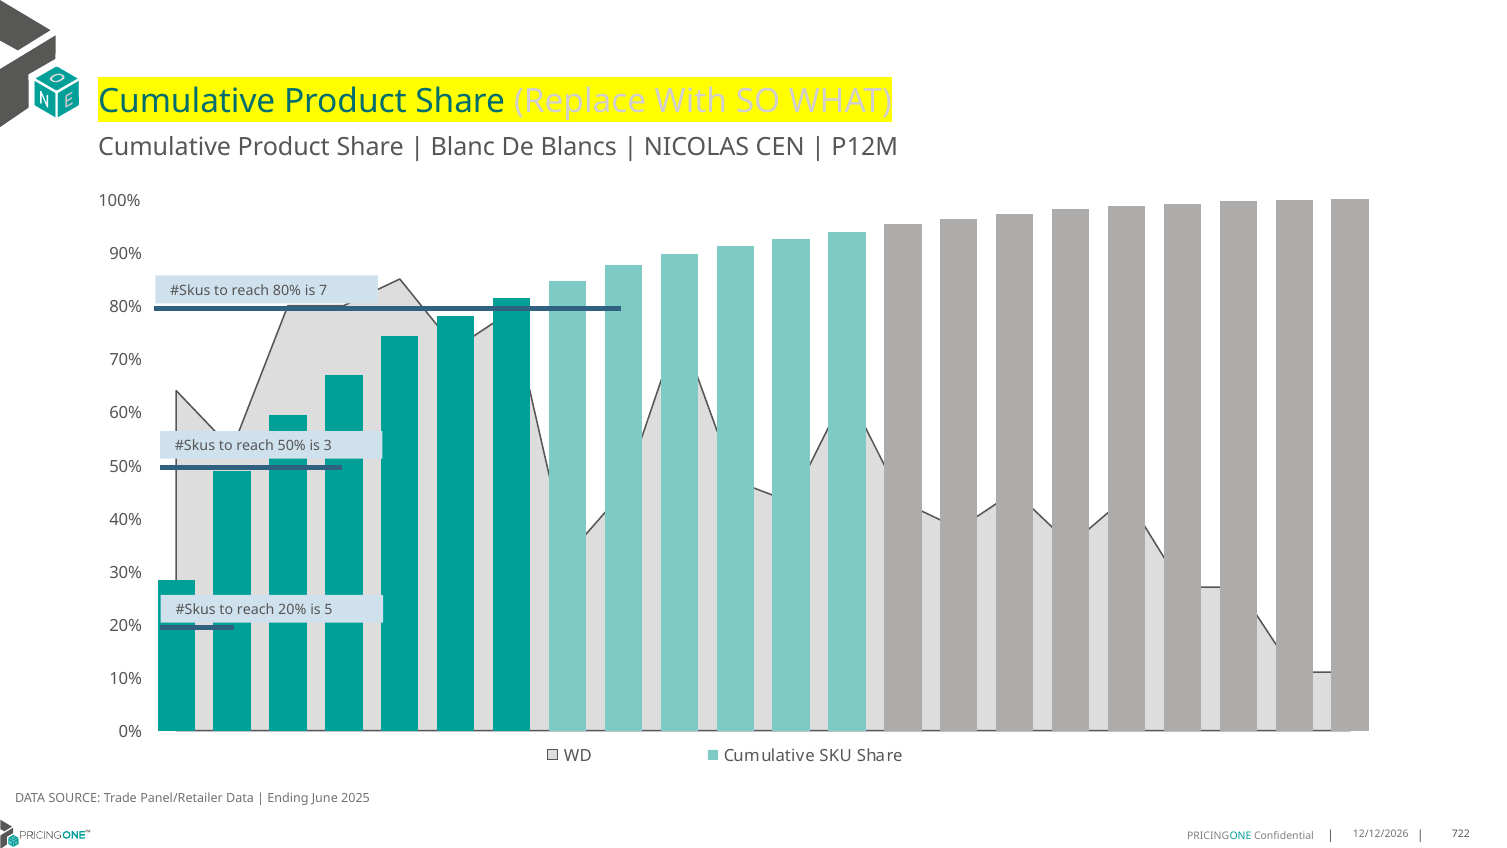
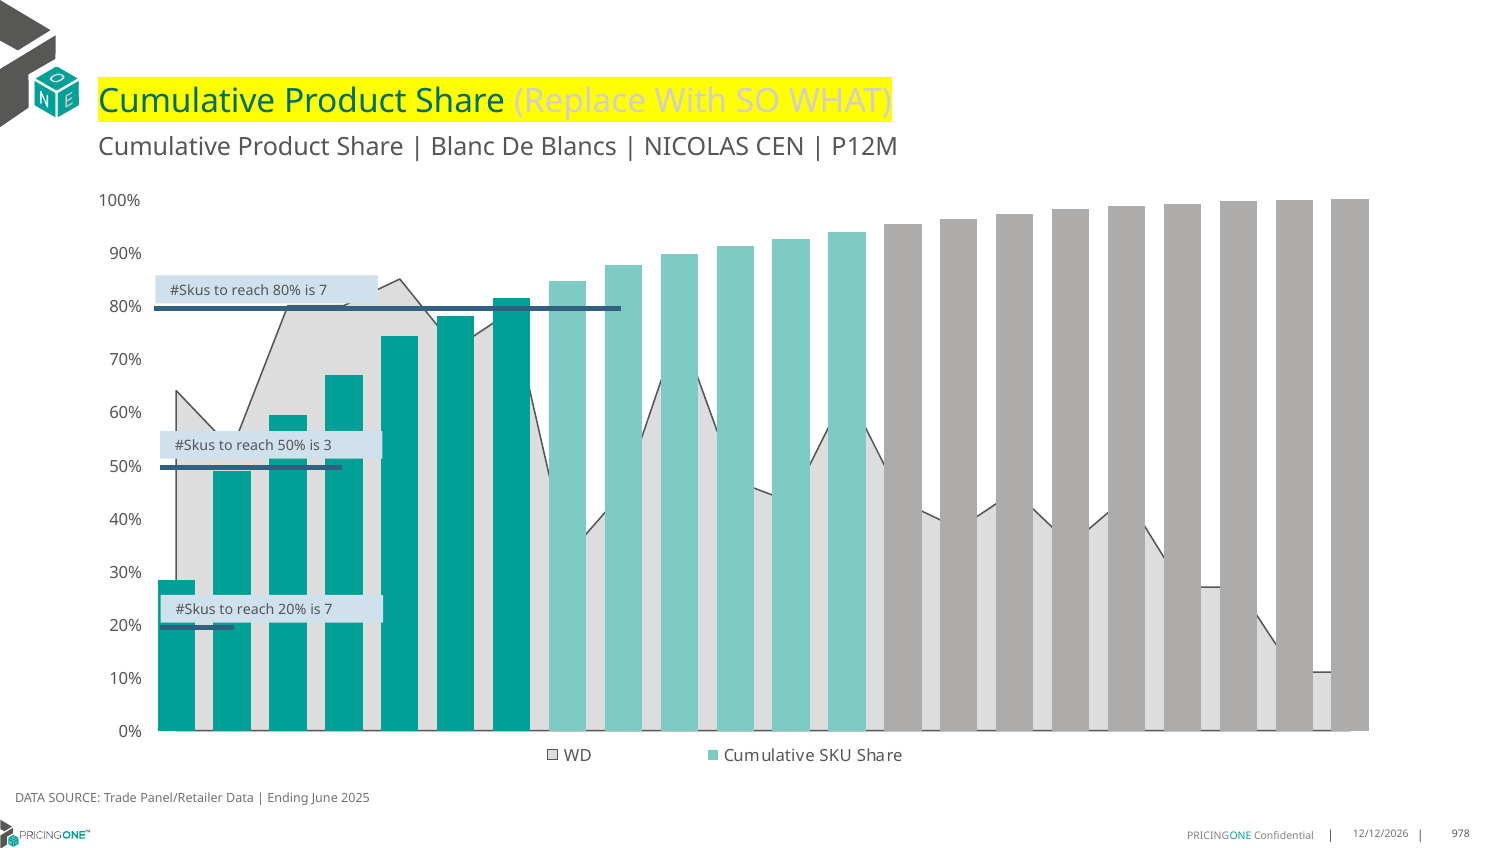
20% is 5: 5 -> 7 (328, 610)
722: 722 -> 978 (1461, 833)
